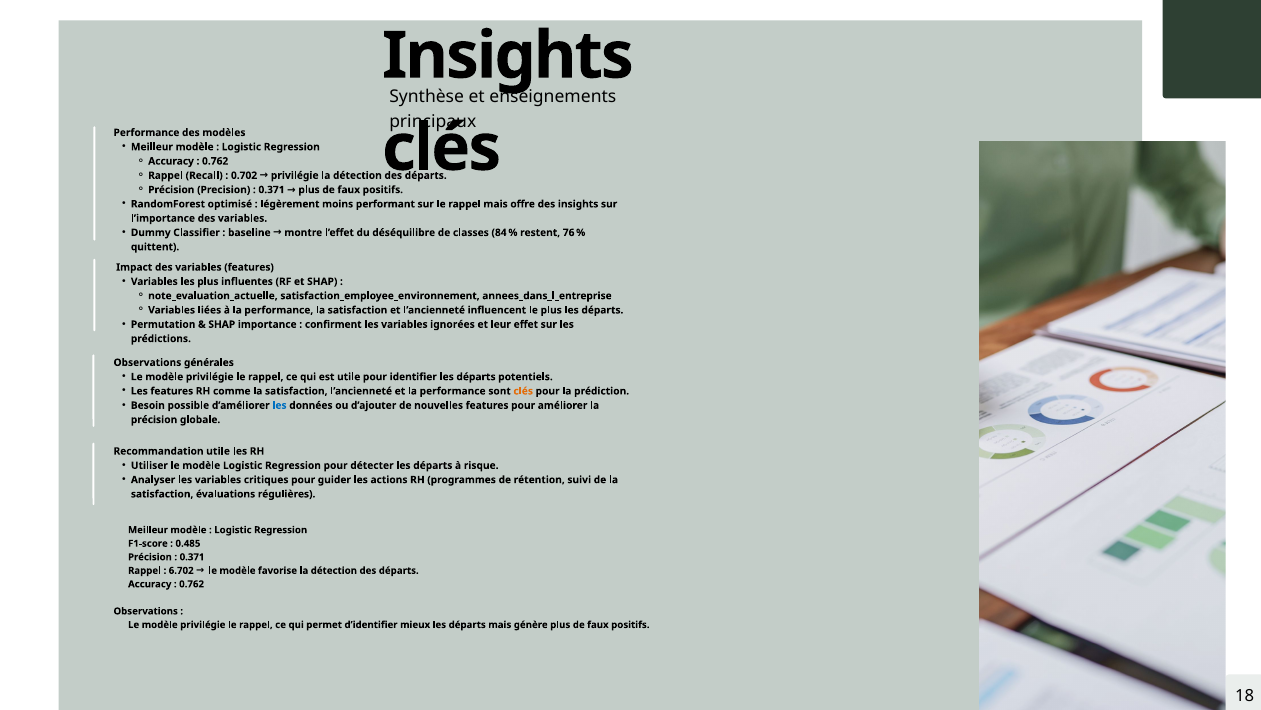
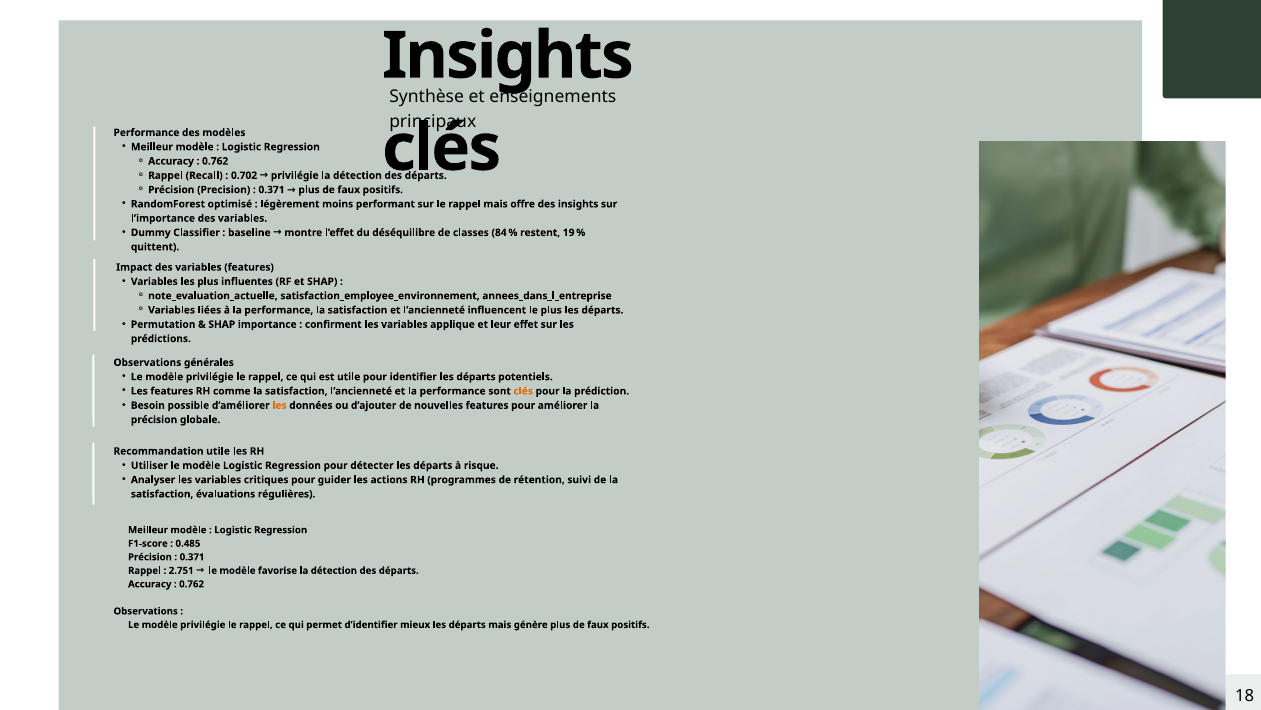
76: 76 -> 19 (569, 232)
ignorées: ignorées -> applique (452, 324)
les colour: blue -> orange (279, 405)
6.702: 6.702 -> 2.751 (181, 570)
